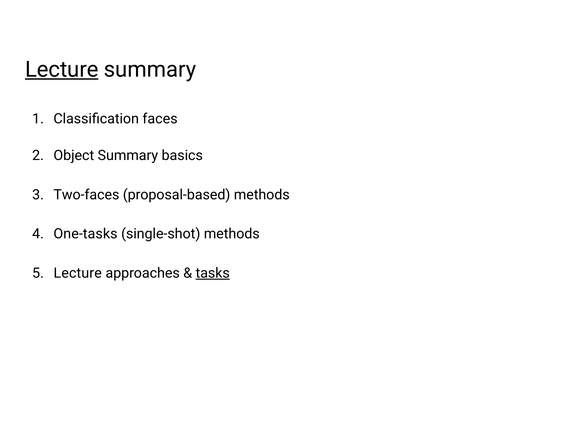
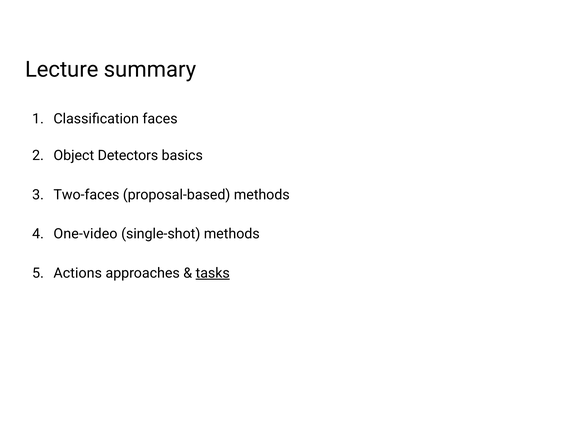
Lecture underline: present -> none (62, 70)
Object Summary: Summary -> Detectors (128, 156)
One-tasks: One-tasks -> One-video (85, 234)
Lecture: Lecture -> Actions (78, 273)
